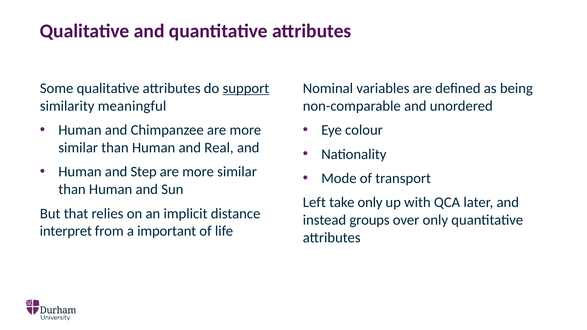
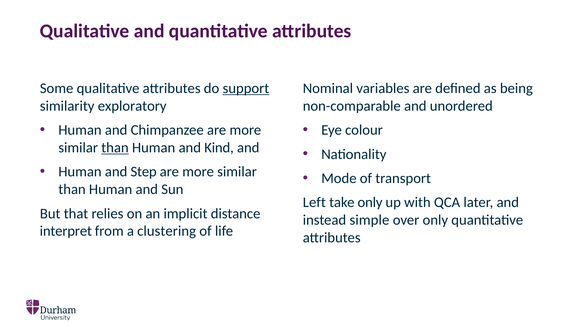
meaningful: meaningful -> exploratory (132, 106)
than underline: none -> present (115, 148)
Real: Real -> Kind (219, 148)
groups: groups -> simple (369, 220)
important: important -> clustering (167, 231)
